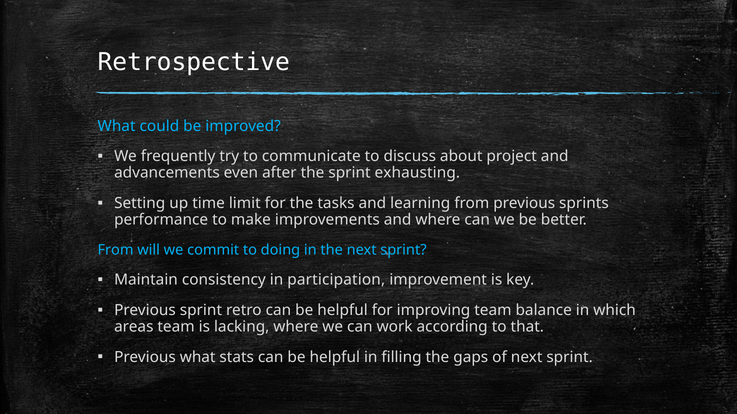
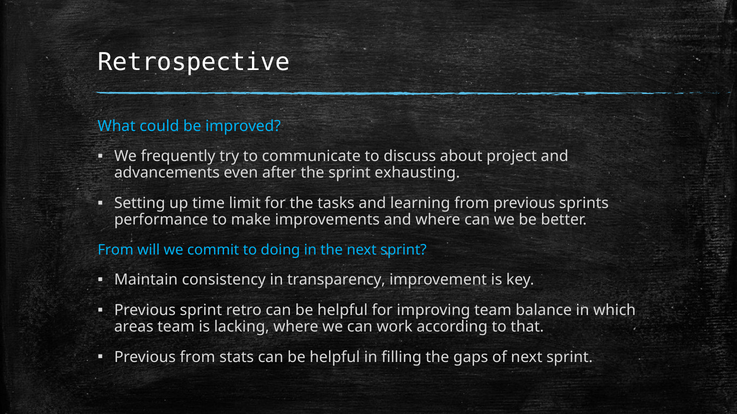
participation: participation -> transparency (336, 280)
Previous what: what -> from (198, 358)
